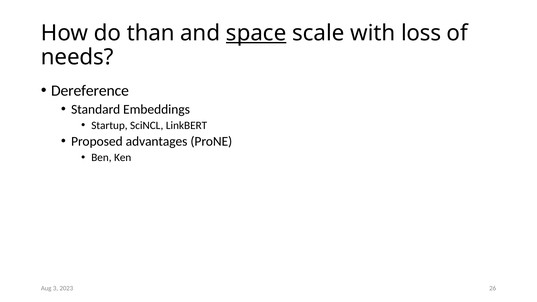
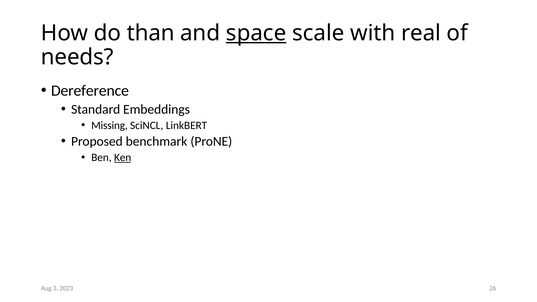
loss: loss -> real (421, 33)
Startup: Startup -> Missing (109, 125)
advantages: advantages -> benchmark (157, 141)
Ken underline: none -> present (123, 158)
